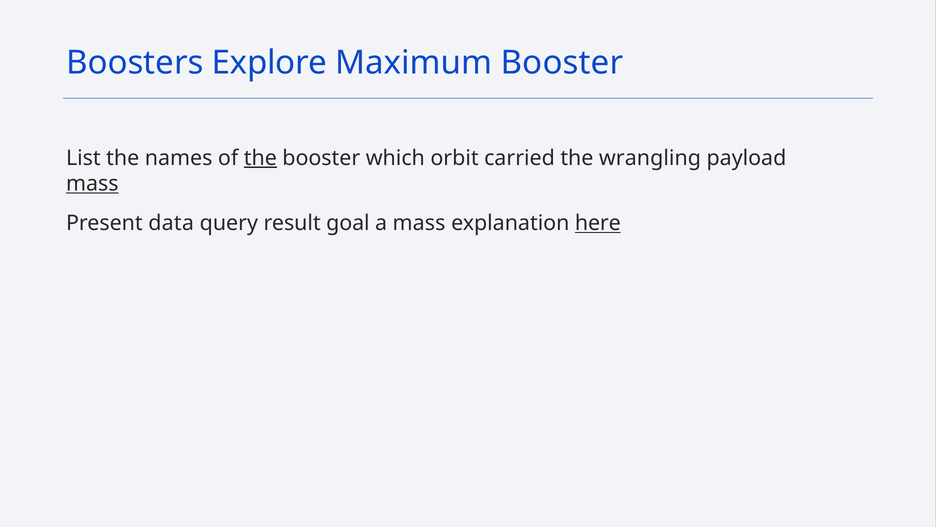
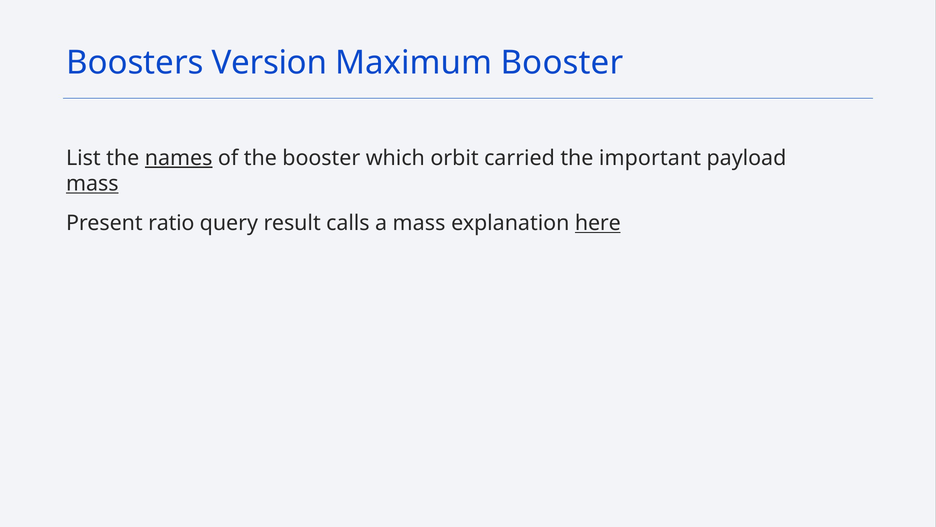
Explore: Explore -> Version (269, 63)
names underline: none -> present (179, 158)
the underline: present -> none (260, 158)
wrangling: wrangling -> important (650, 158)
data: data -> ratio (171, 223)
goal: goal -> calls (348, 223)
